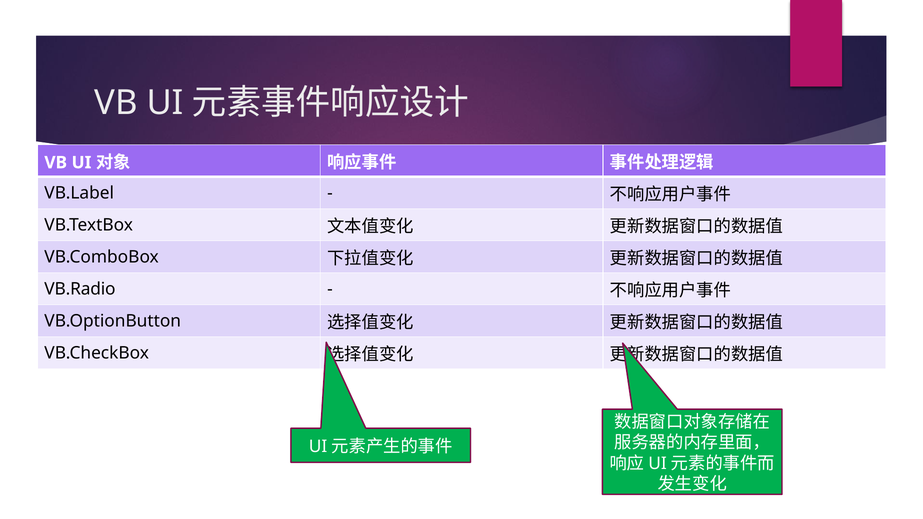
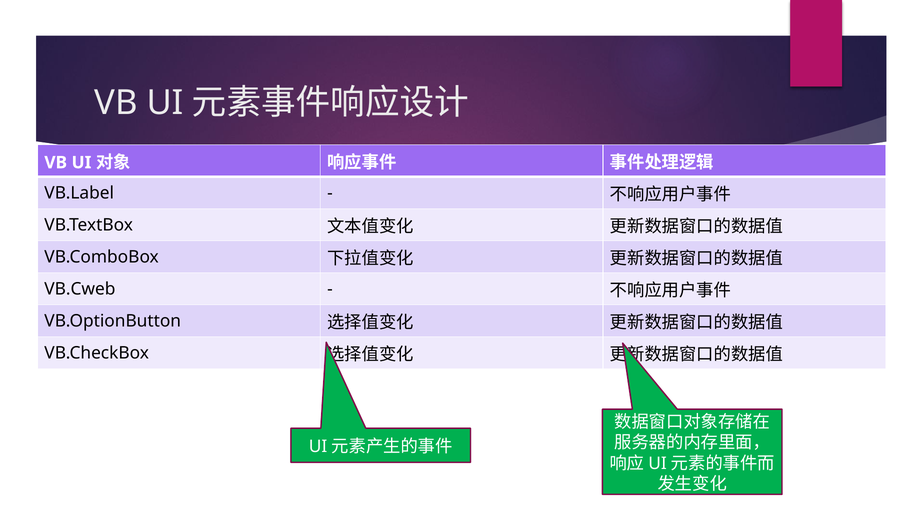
VB.Radio: VB.Radio -> VB.Cweb (80, 289)
